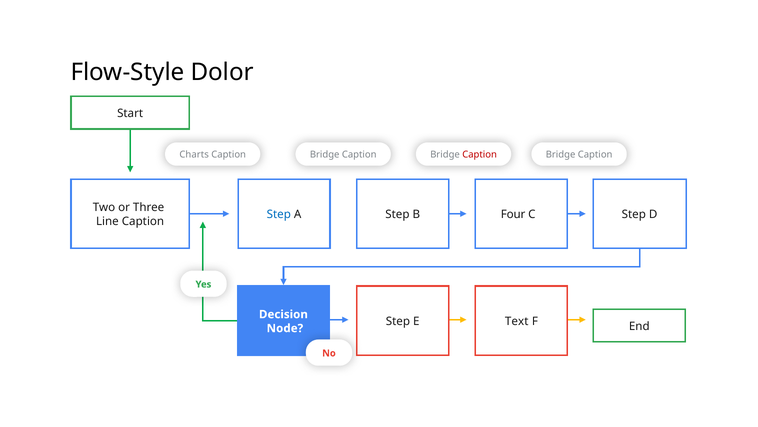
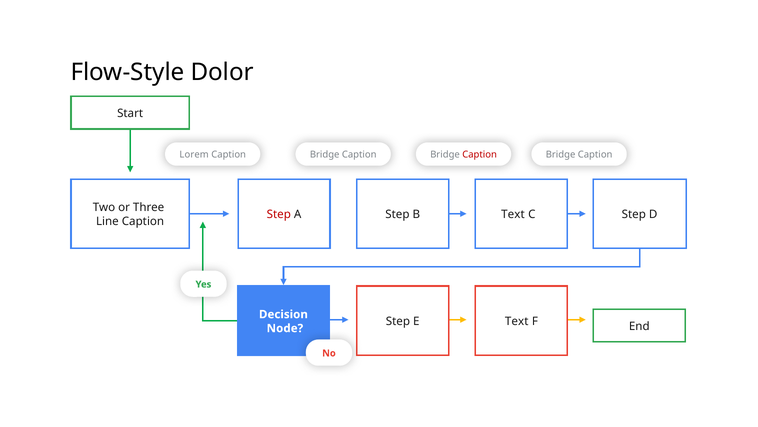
Charts: Charts -> Lorem (194, 154)
Step colour: blue -> red (279, 214)
B Four: Four -> Text (513, 214)
